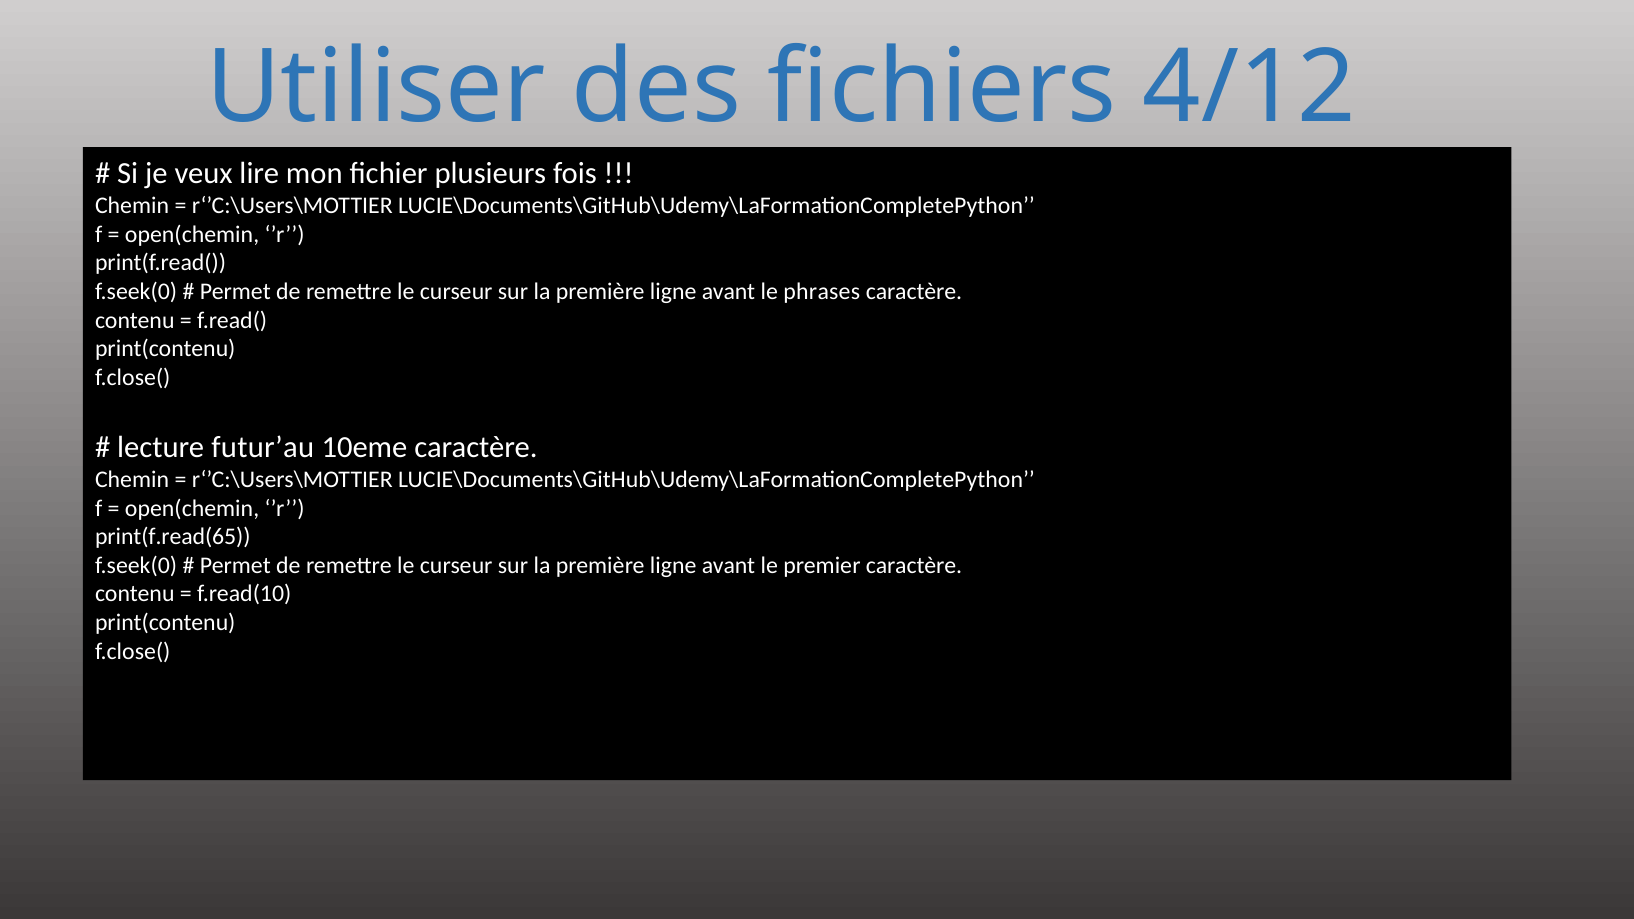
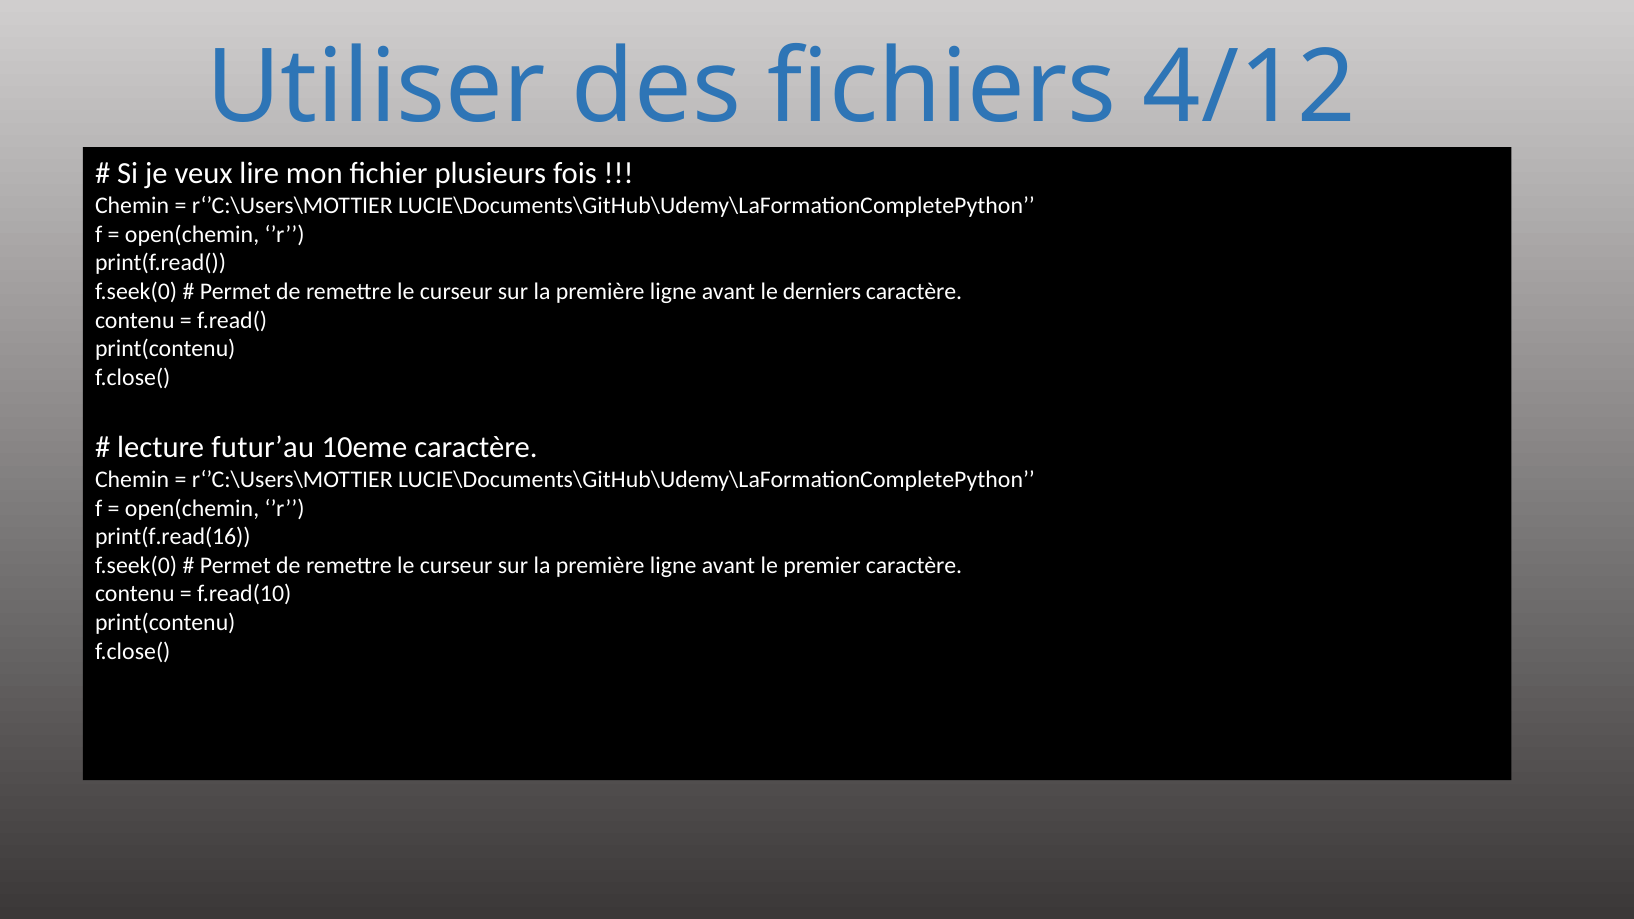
phrases: phrases -> derniers (822, 292)
print(f.read(65: print(f.read(65 -> print(f.read(16 (173, 537)
